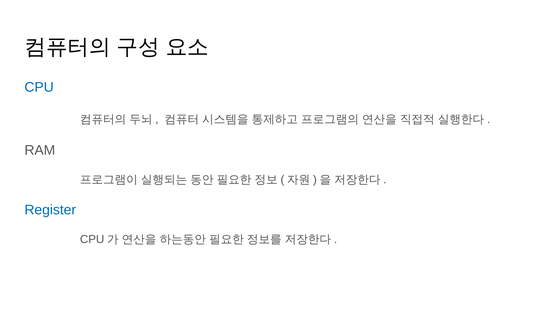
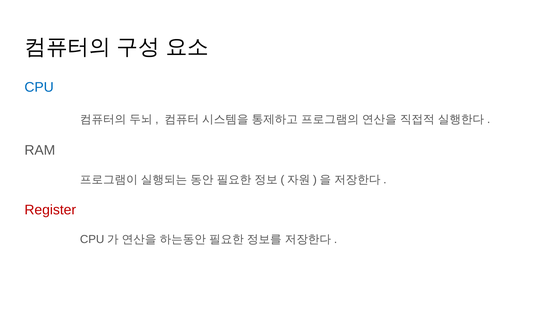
Register colour: blue -> red (50, 210)
